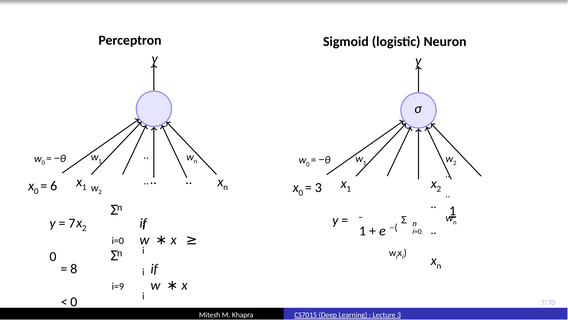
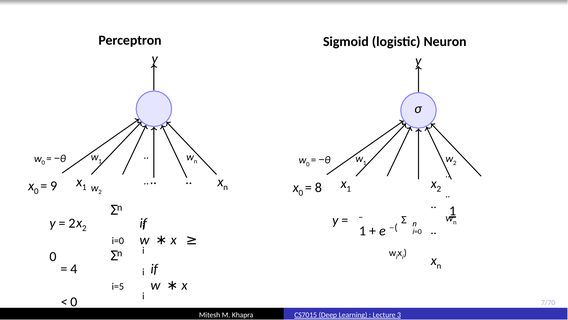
6: 6 -> 9 (54, 186)
3: 3 -> 8 (318, 187)
7: 7 -> 2 (72, 223)
8: 8 -> 4 (74, 269)
i=9: i=9 -> i=5 (118, 286)
